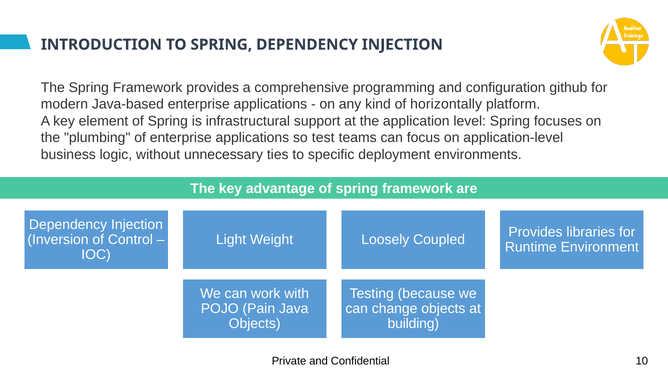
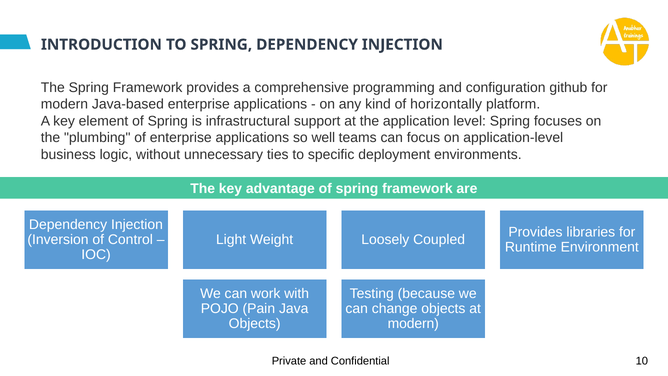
test: test -> well (323, 138)
building: building -> modern (413, 323)
